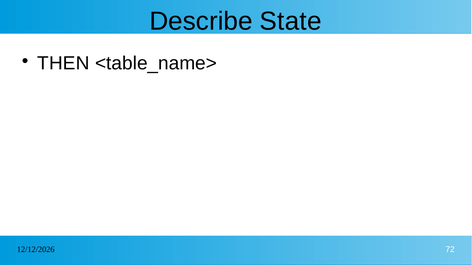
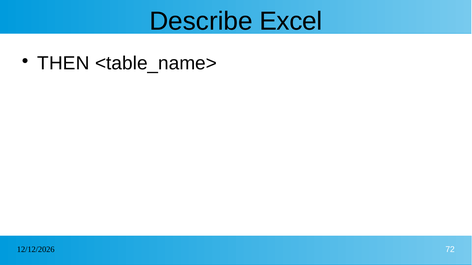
State: State -> Excel (291, 21)
